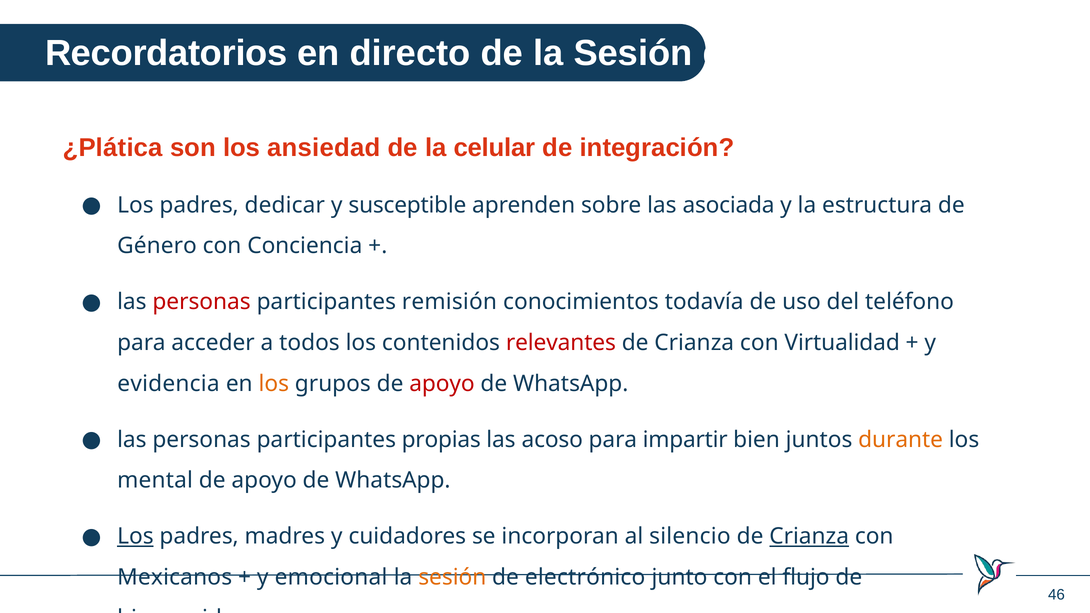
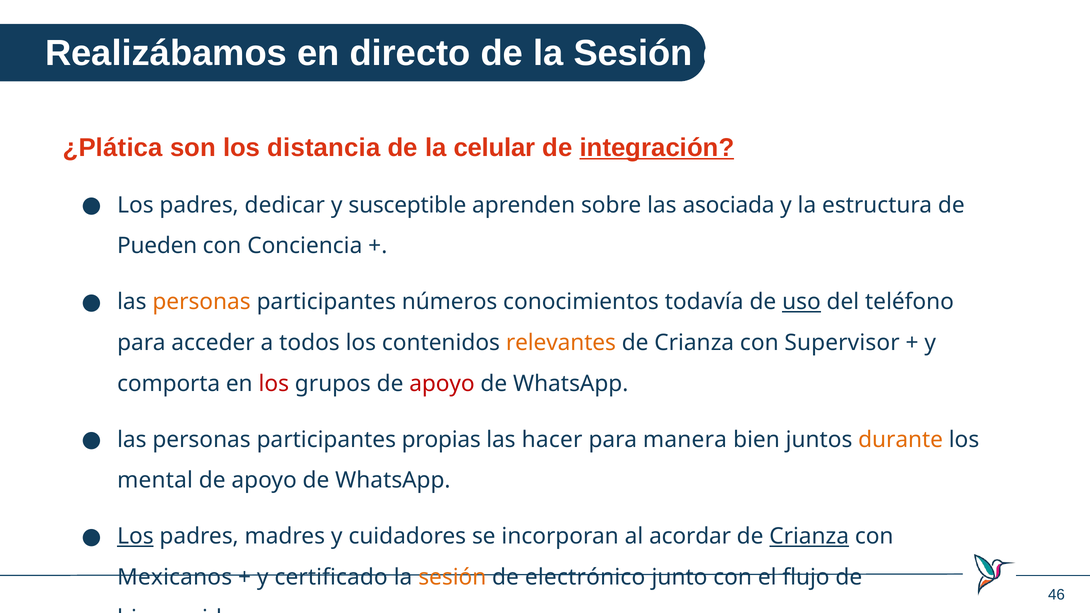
Recordatorios: Recordatorios -> Realizábamos (166, 53)
ansiedad: ansiedad -> distancia (324, 148)
integración underline: none -> present (657, 148)
Género: Género -> Pueden (157, 246)
personas colour: red -> orange (202, 302)
remisión: remisión -> números (450, 302)
uso underline: none -> present (801, 302)
relevantes colour: red -> orange (561, 343)
Virtualidad: Virtualidad -> Supervisor (842, 343)
evidencia: evidencia -> comporta (169, 384)
los colour: orange -> red (274, 384)
acoso: acoso -> hacer (552, 440)
impartir: impartir -> manera (685, 440)
silencio: silencio -> acordar (690, 537)
emocional: emocional -> certificado (331, 577)
